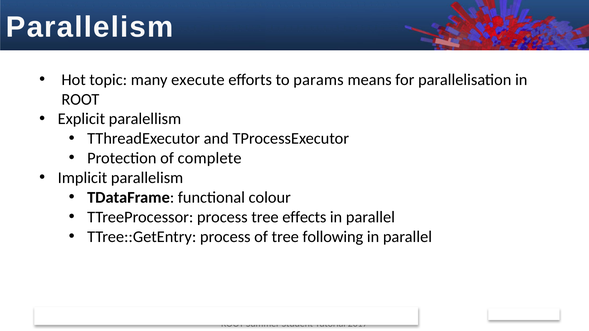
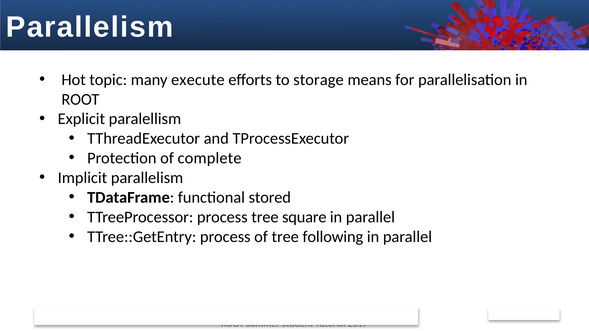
params: params -> storage (318, 80)
colour: colour -> stored (270, 198)
effects: effects -> square (304, 217)
